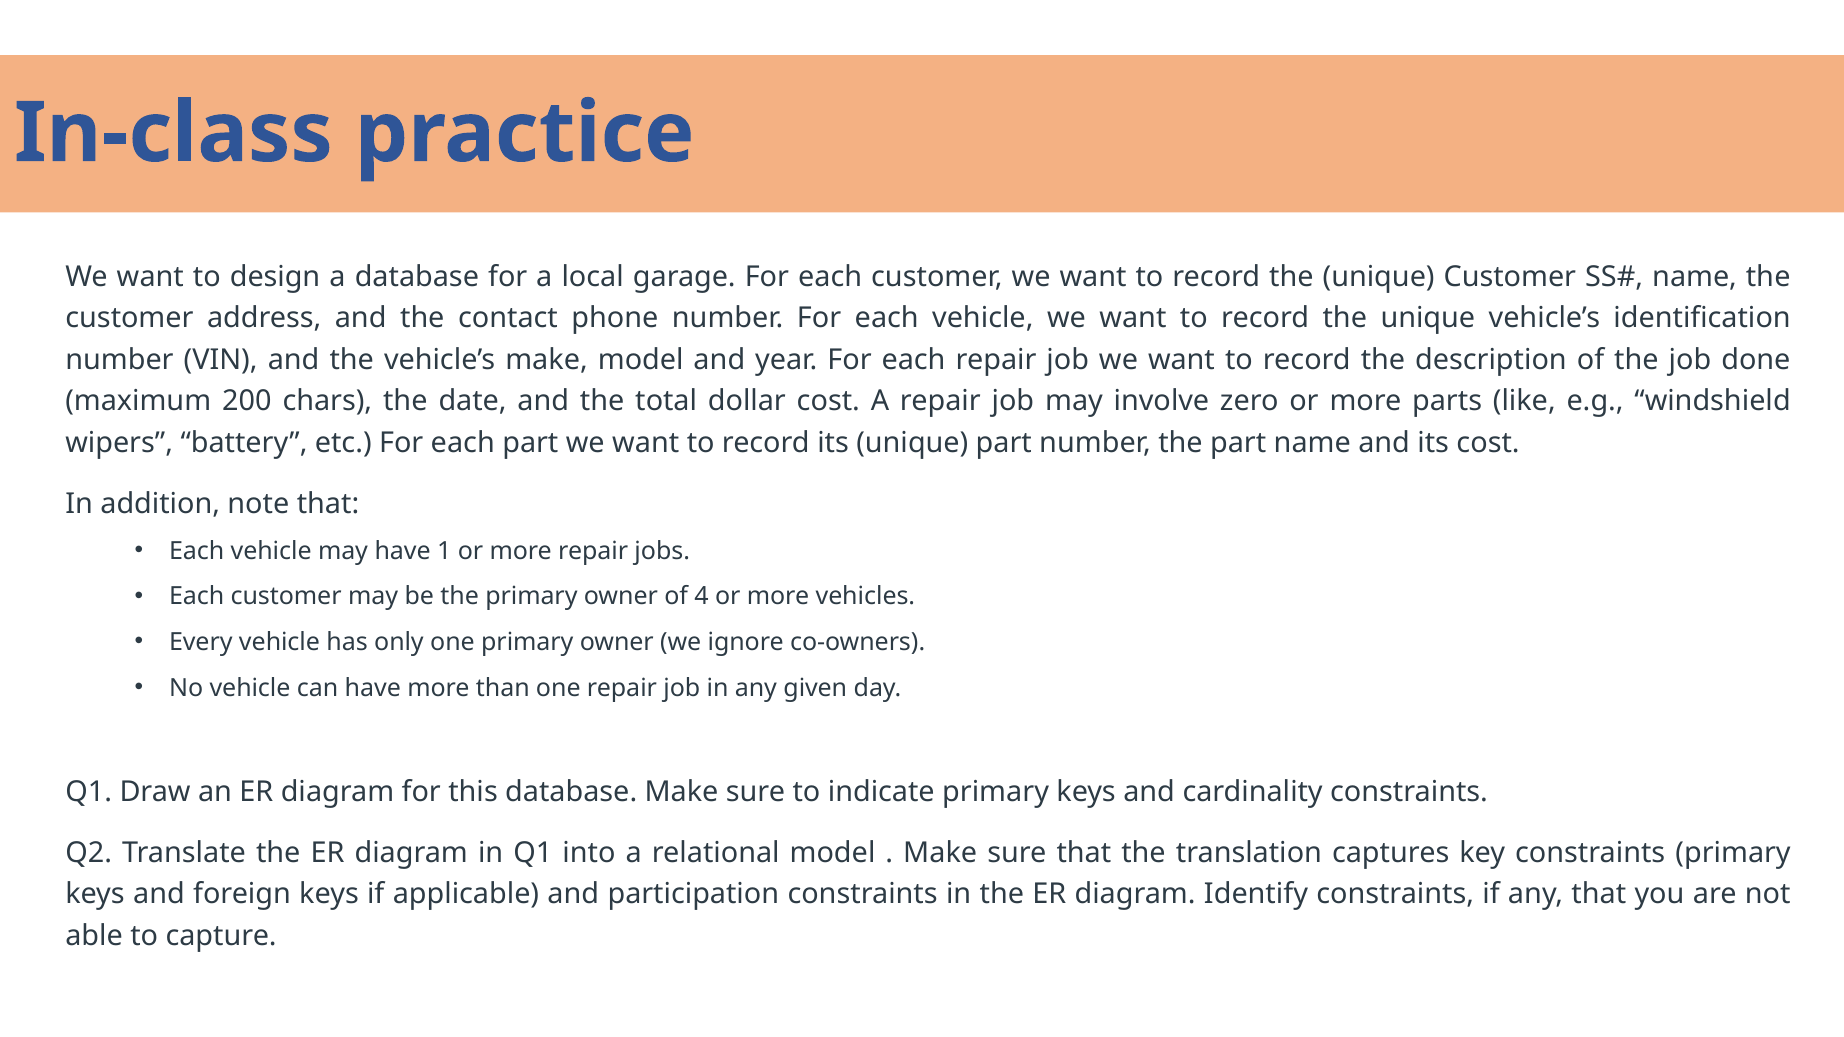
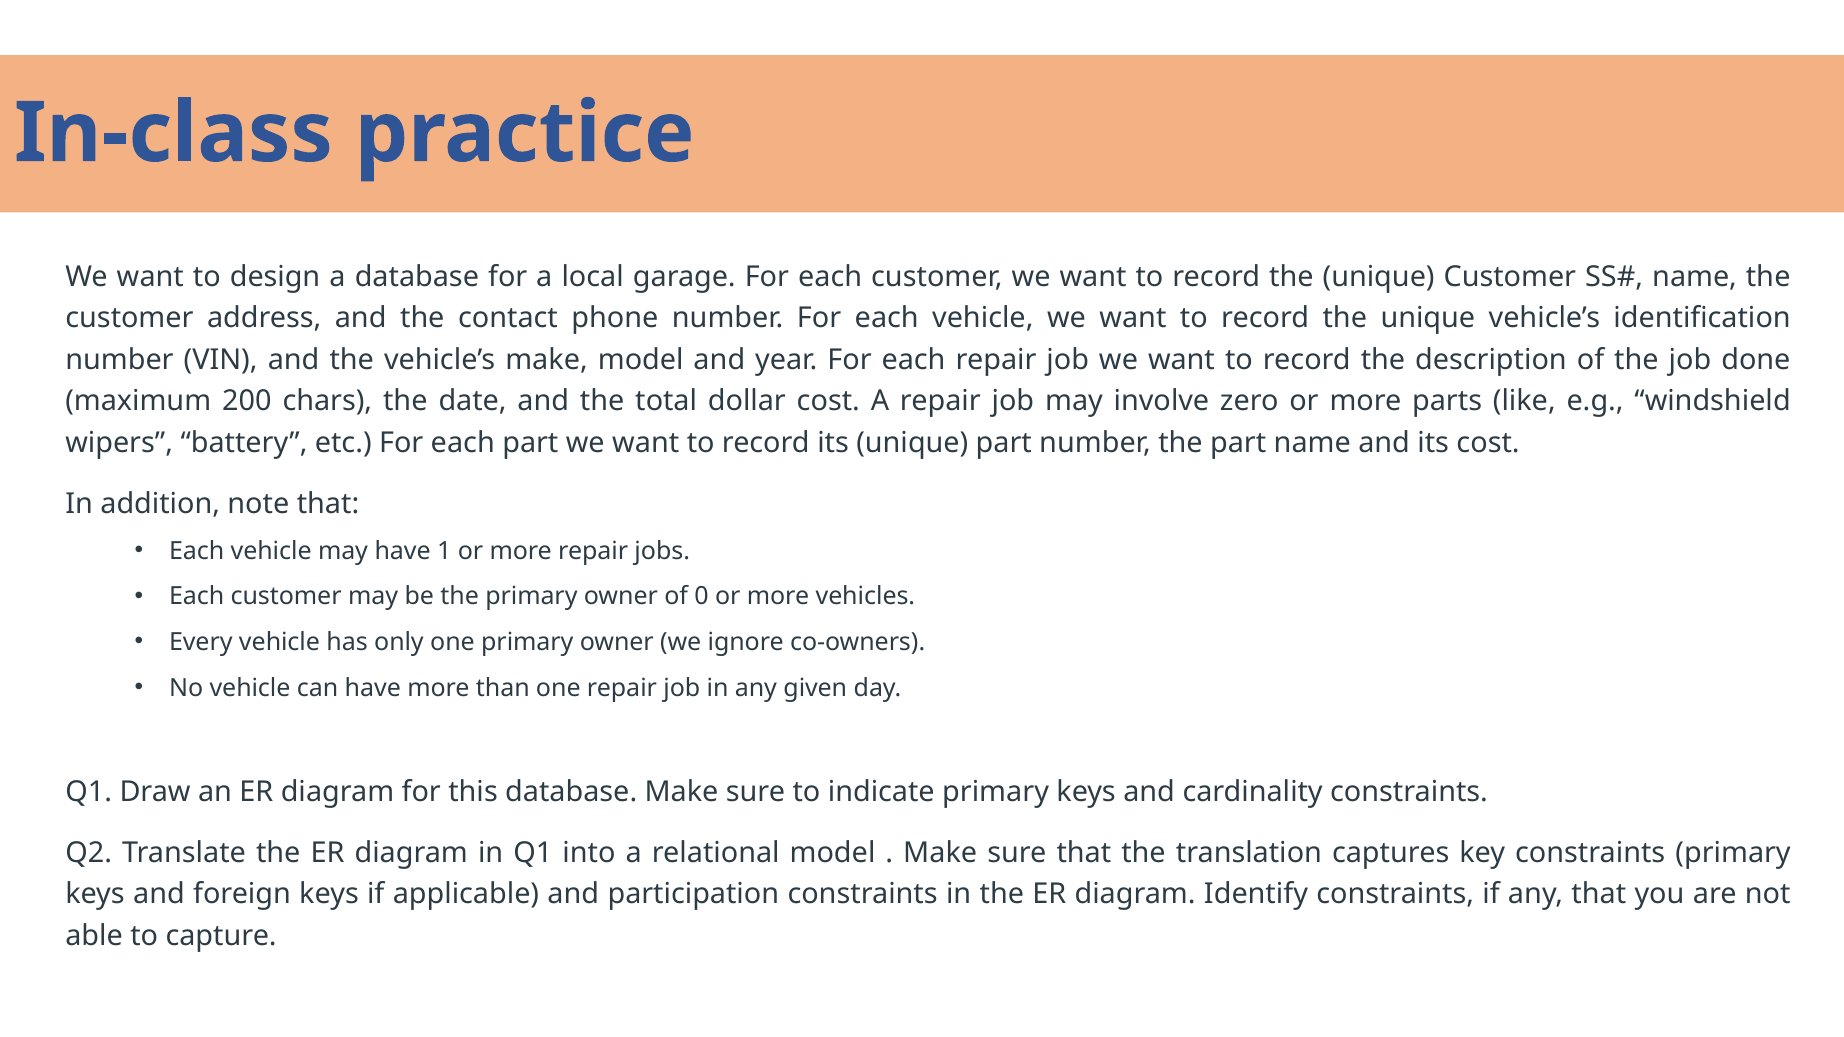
4: 4 -> 0 (702, 597)
